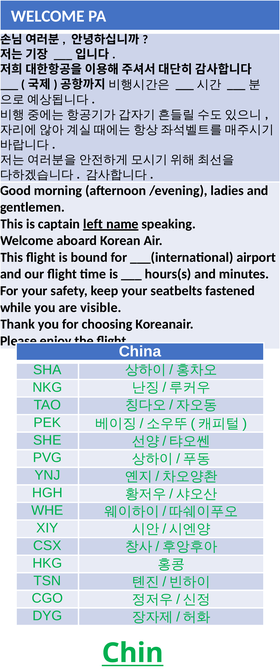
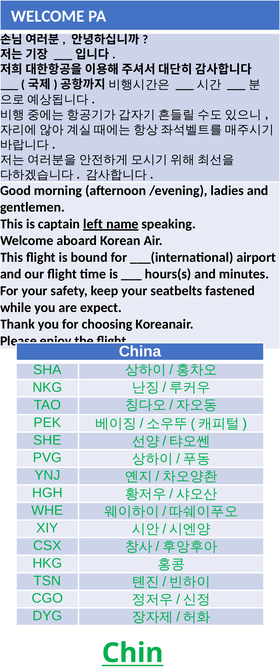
visible: visible -> expect (101, 307)
